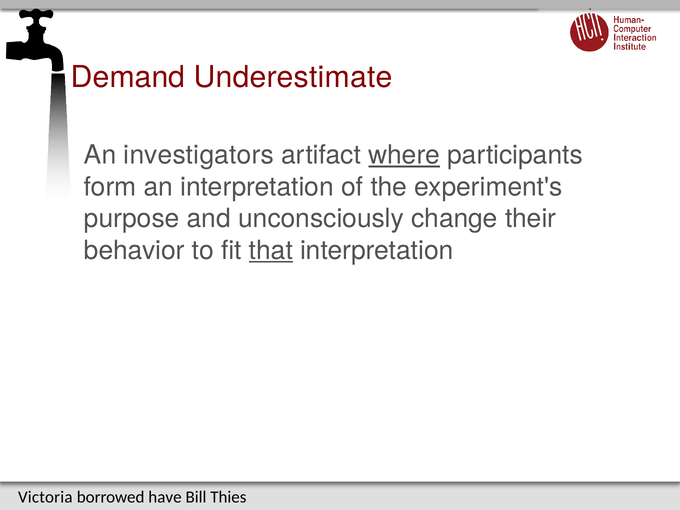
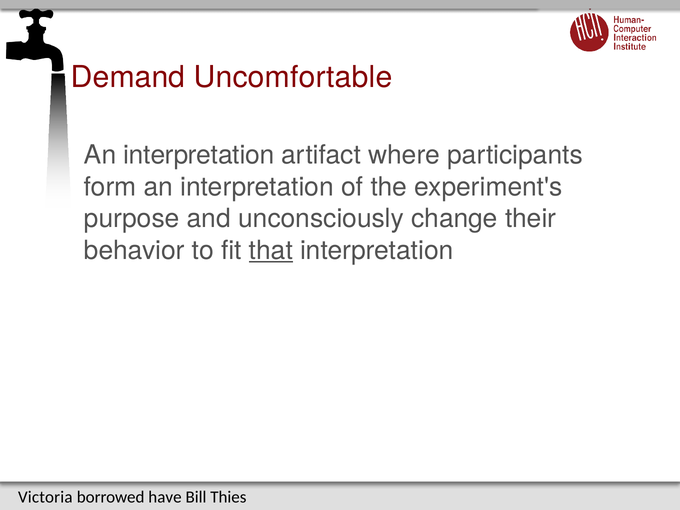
Underestimate: Underestimate -> Uncomfortable (293, 77)
investigators: investigators -> interpretation (199, 155)
where underline: present -> none (404, 155)
